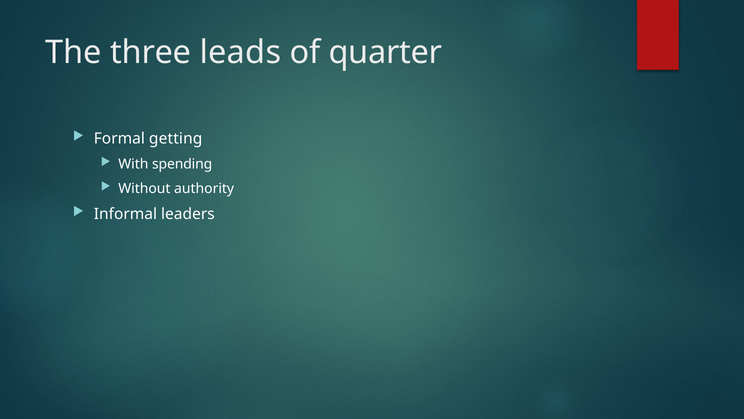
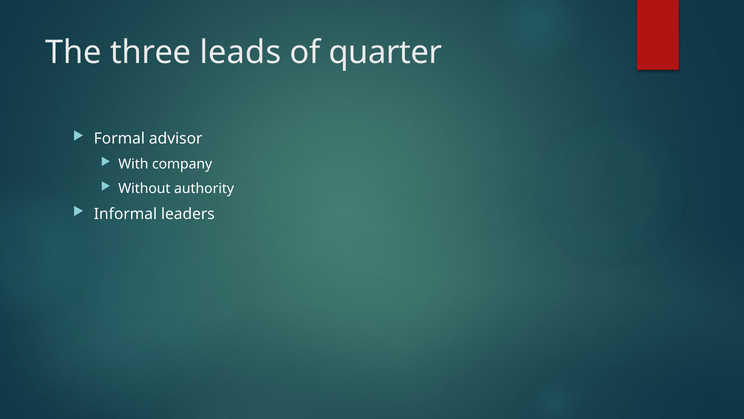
getting: getting -> advisor (176, 138)
spending: spending -> company (182, 164)
